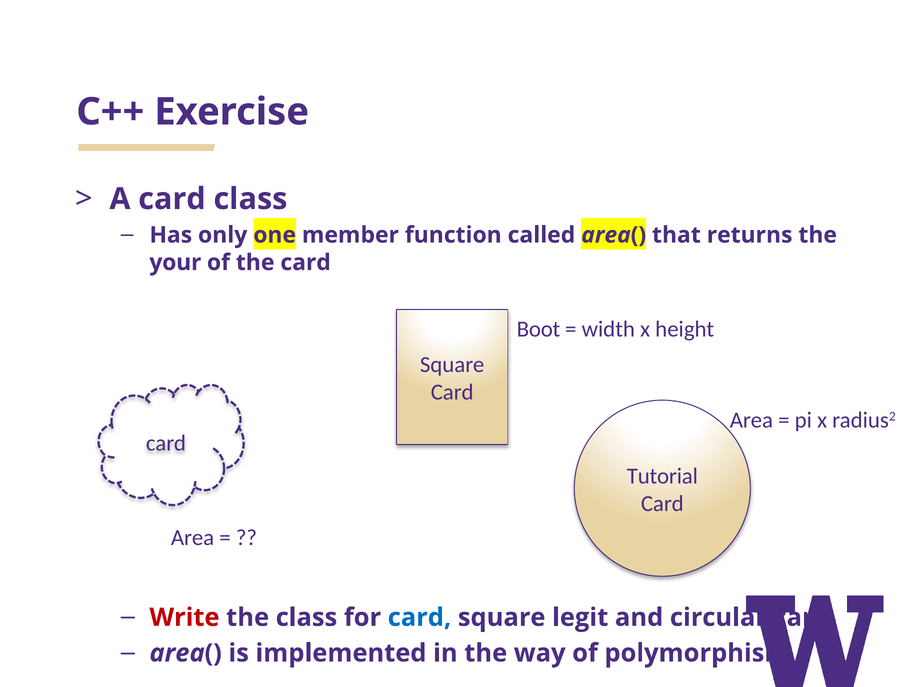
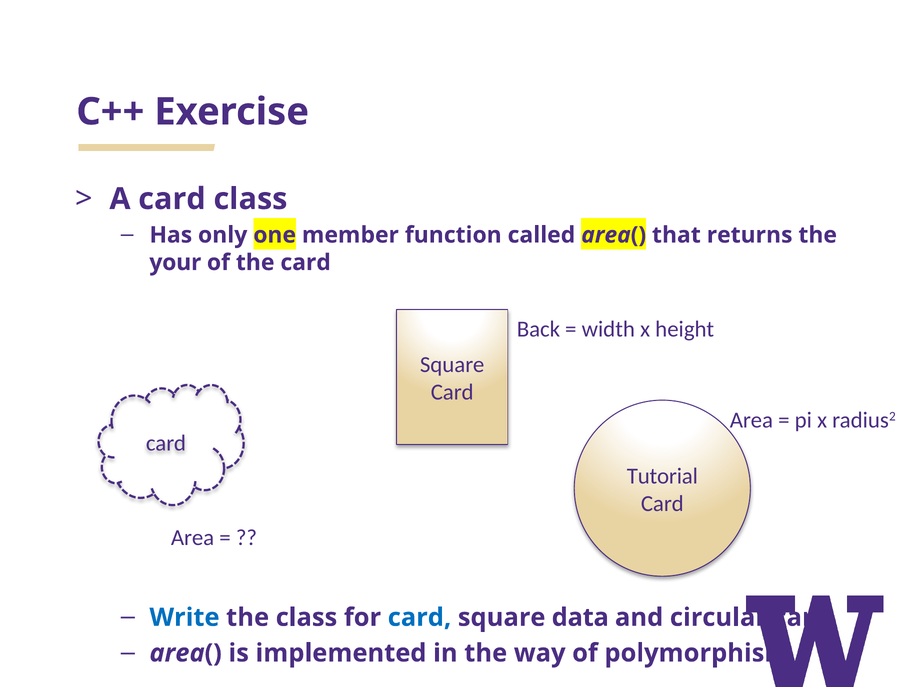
Boot: Boot -> Back (538, 329)
Write colour: red -> blue (184, 617)
legit: legit -> data (580, 617)
